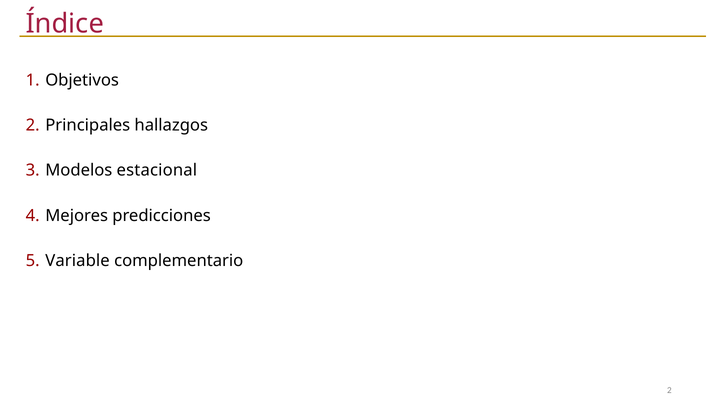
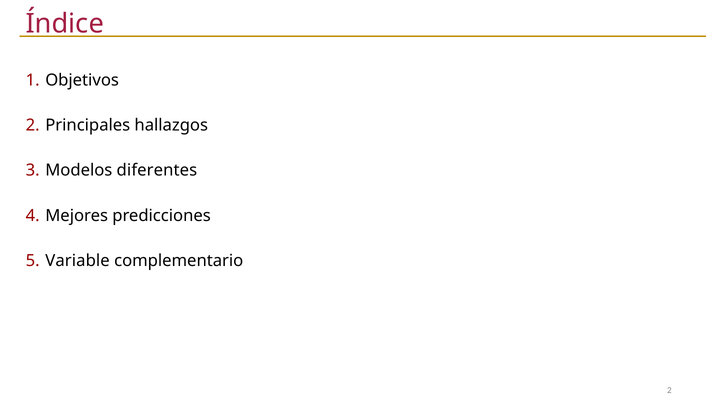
estacional: estacional -> diferentes (157, 170)
